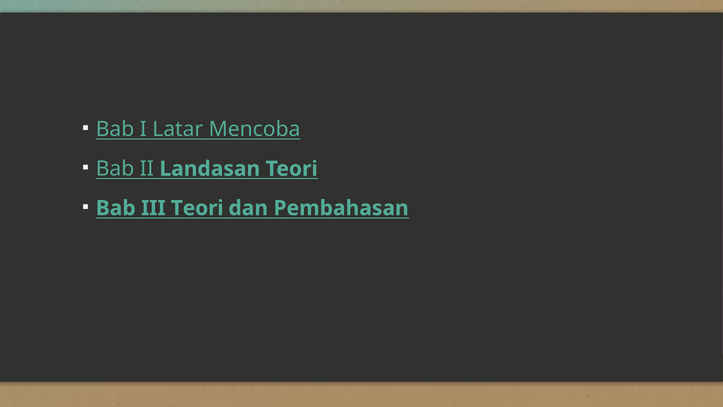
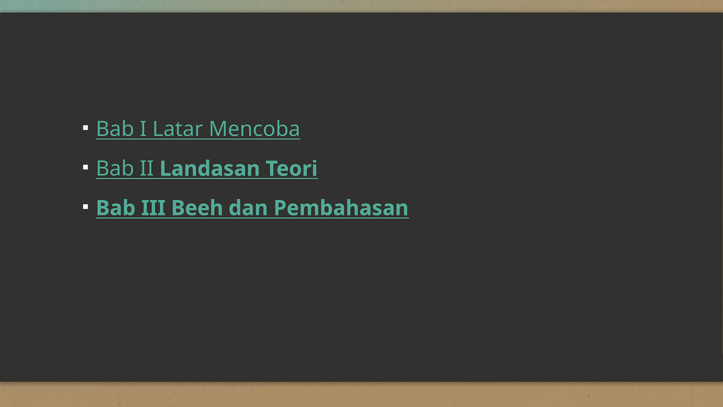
III Teori: Teori -> Beeh (197, 208)
